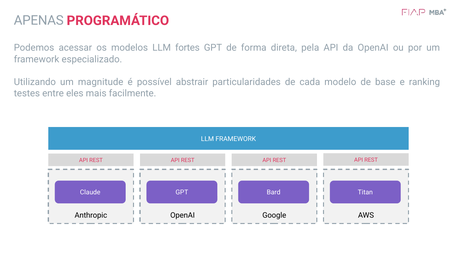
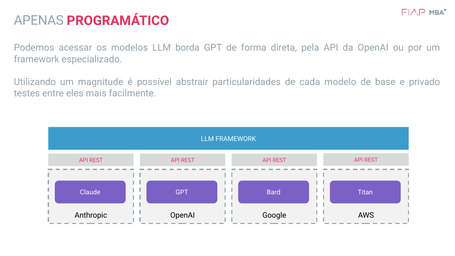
fortes: fortes -> borda (187, 48)
ranking: ranking -> privado (424, 82)
